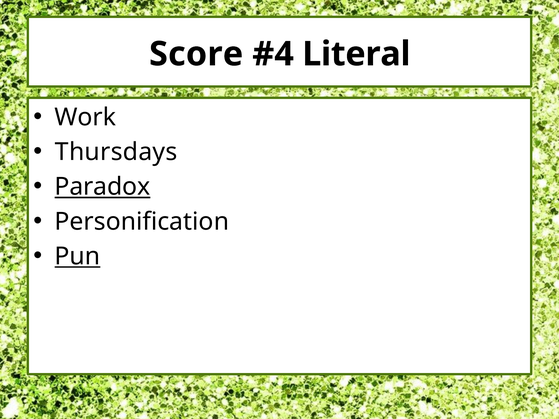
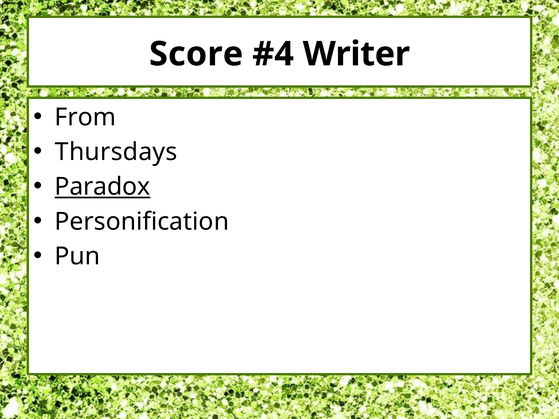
Literal: Literal -> Writer (356, 54)
Work: Work -> From (85, 117)
Pun underline: present -> none (77, 256)
